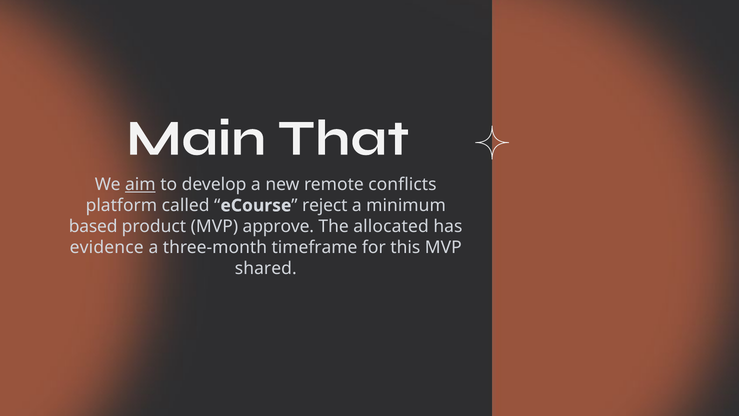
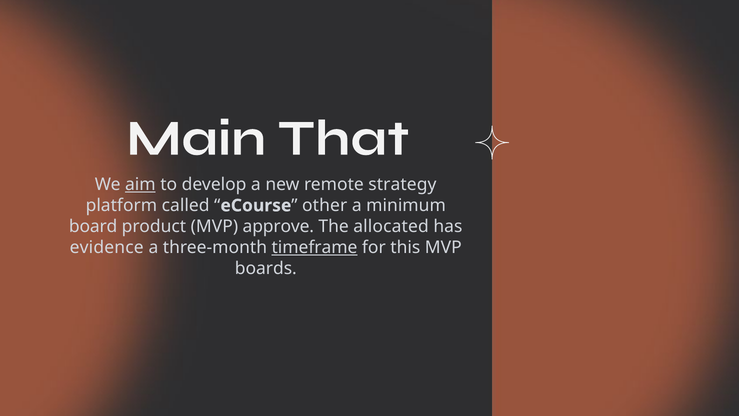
conflicts: conflicts -> strategy (402, 184)
reject: reject -> other (325, 205)
based: based -> board (93, 226)
timeframe underline: none -> present (314, 247)
shared: shared -> boards (266, 268)
